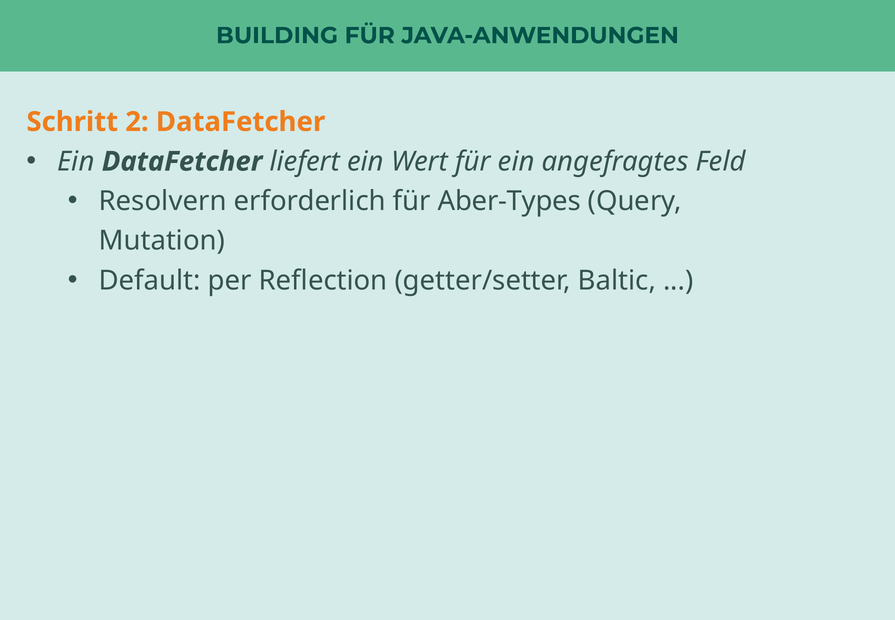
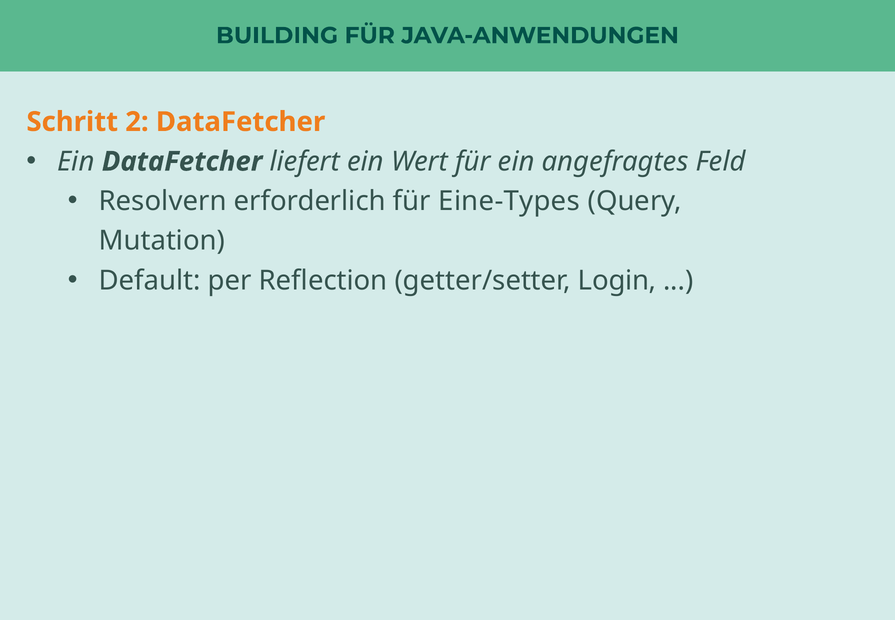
Aber-Types: Aber-Types -> Eine-Types (509, 201)
Baltic: Baltic -> Login (617, 280)
